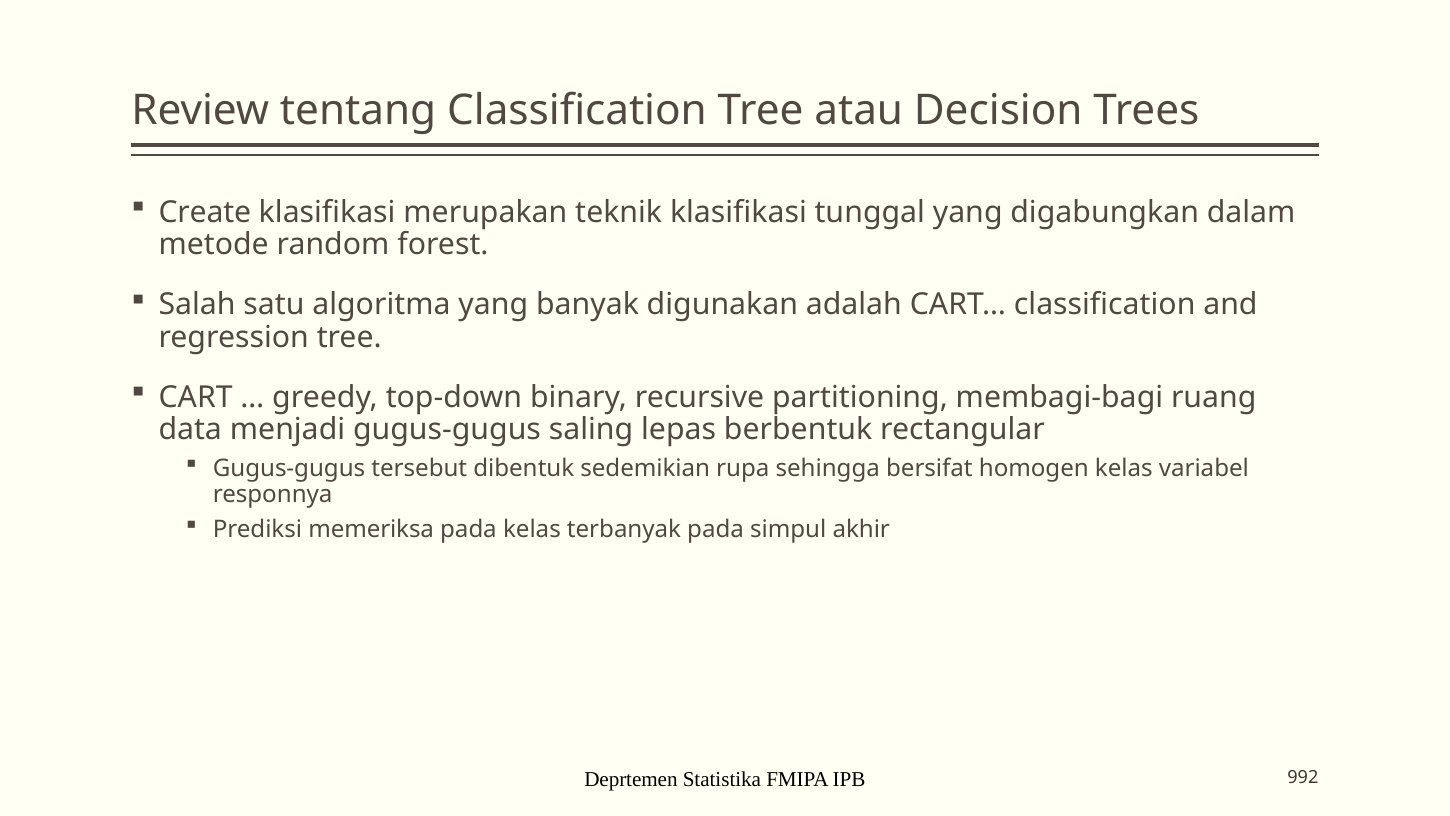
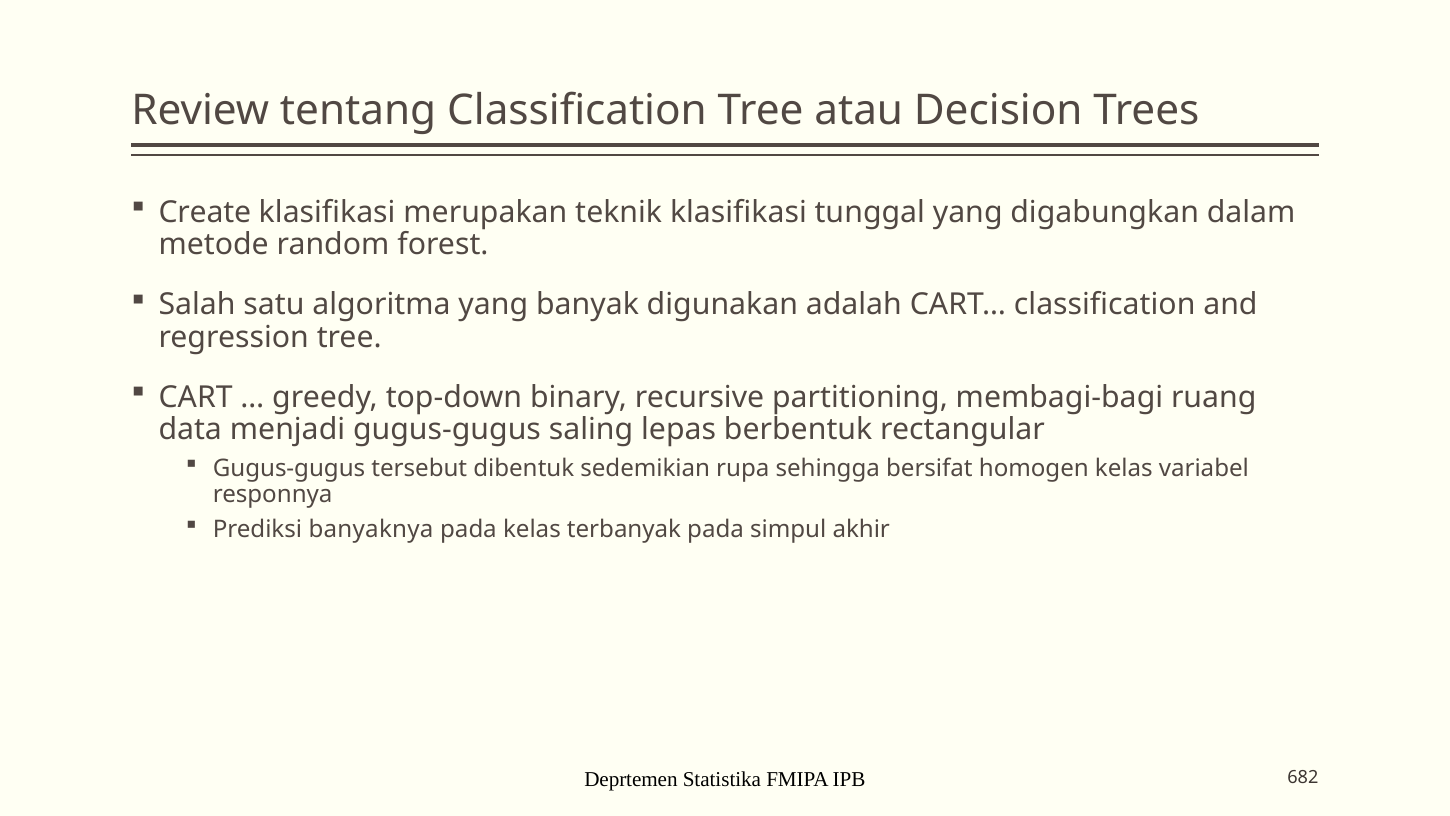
memeriksa: memeriksa -> banyaknya (371, 529)
992: 992 -> 682 (1303, 777)
